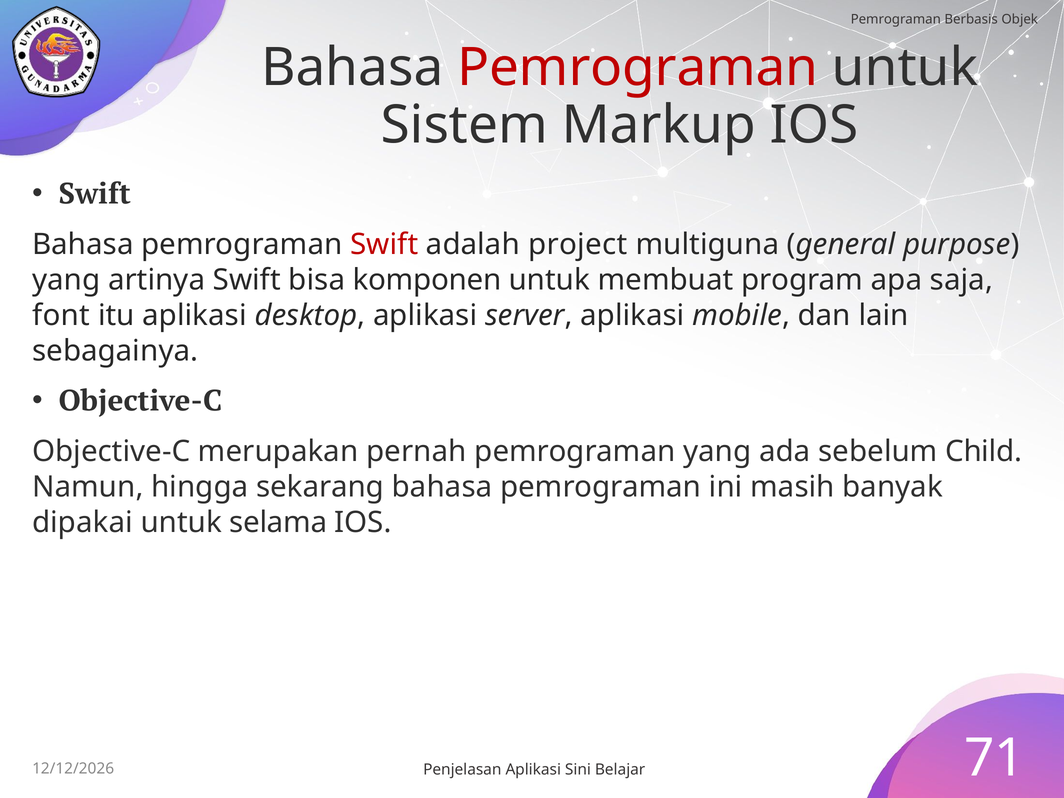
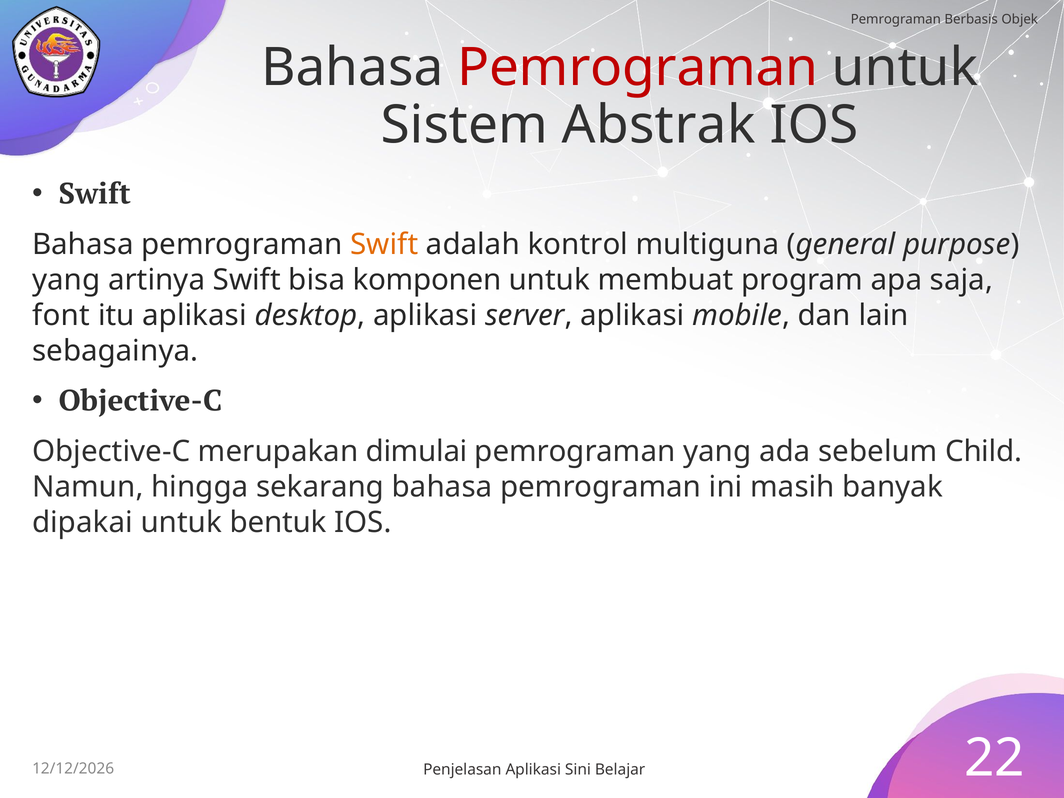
Markup: Markup -> Abstrak (659, 125)
Swift colour: red -> orange (384, 244)
project: project -> kontrol (578, 244)
pernah: pernah -> dimulai (417, 451)
selama: selama -> bentuk (278, 522)
71: 71 -> 22 (994, 758)
